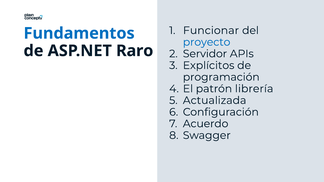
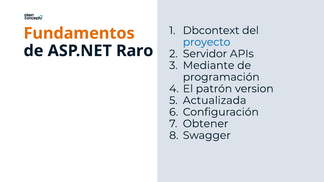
Funcionar: Funcionar -> Dbcontext (211, 30)
Fundamentos colour: blue -> orange (79, 33)
Explícitos: Explícitos -> Mediante (209, 65)
librería: librería -> version (254, 89)
Acuerdo: Acuerdo -> Obtener (206, 124)
